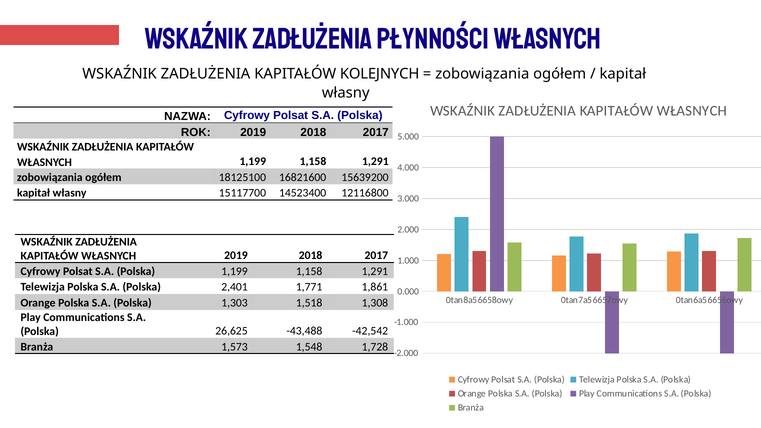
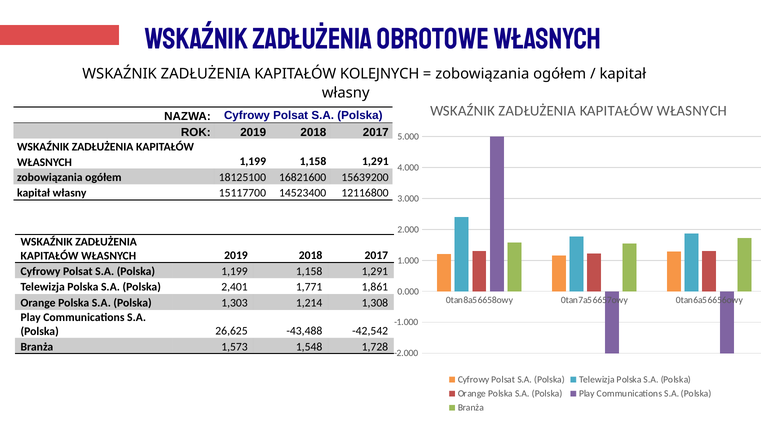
PŁYNNOŚCI: PŁYNNOŚCI -> OBROTOWE (433, 39)
1,518: 1,518 -> 1,214 (309, 303)
